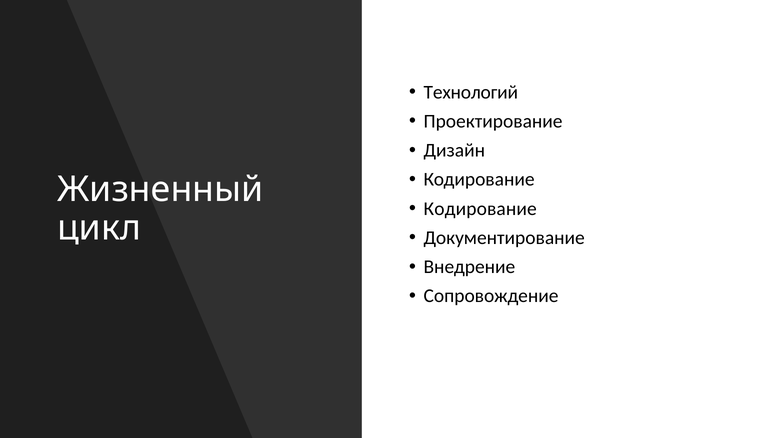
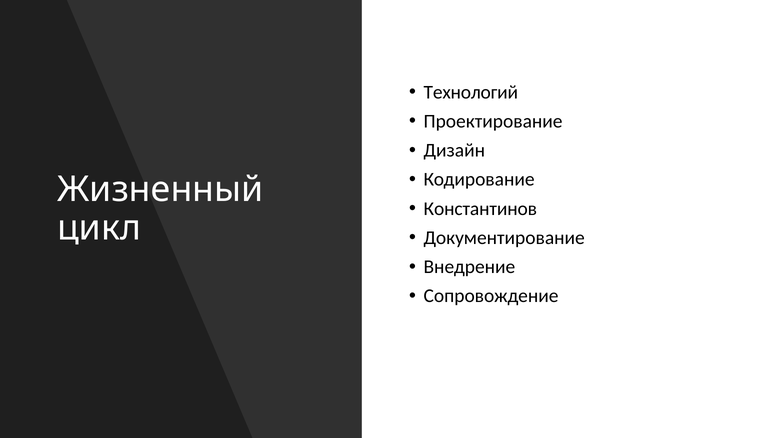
Кодирование: Кодирование -> Константинов (480, 208)
